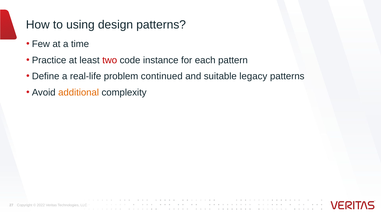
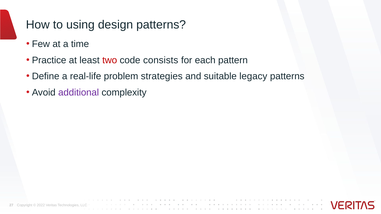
instance: instance -> consists (161, 60)
continued: continued -> strategies (162, 76)
additional colour: orange -> purple (79, 93)
